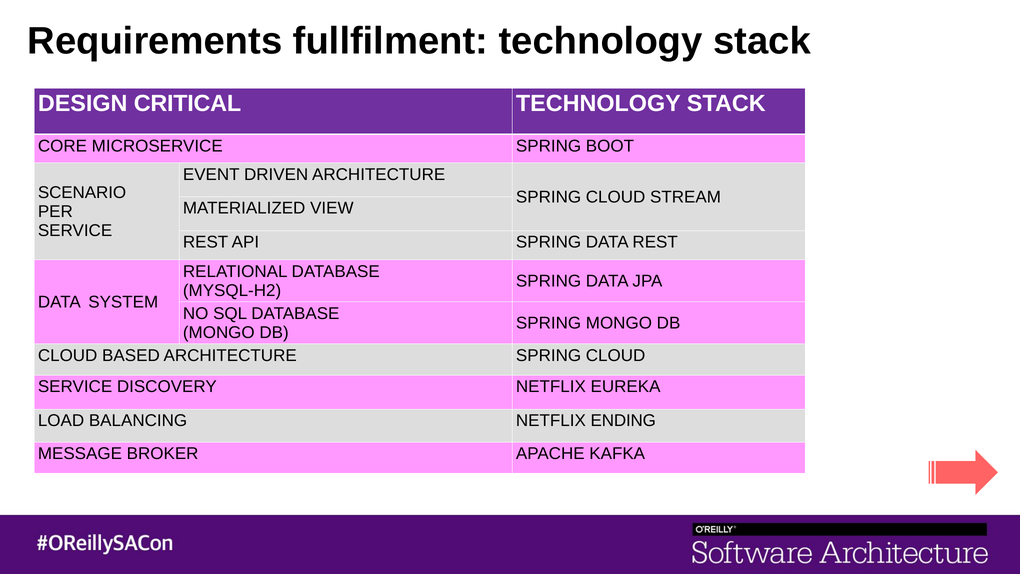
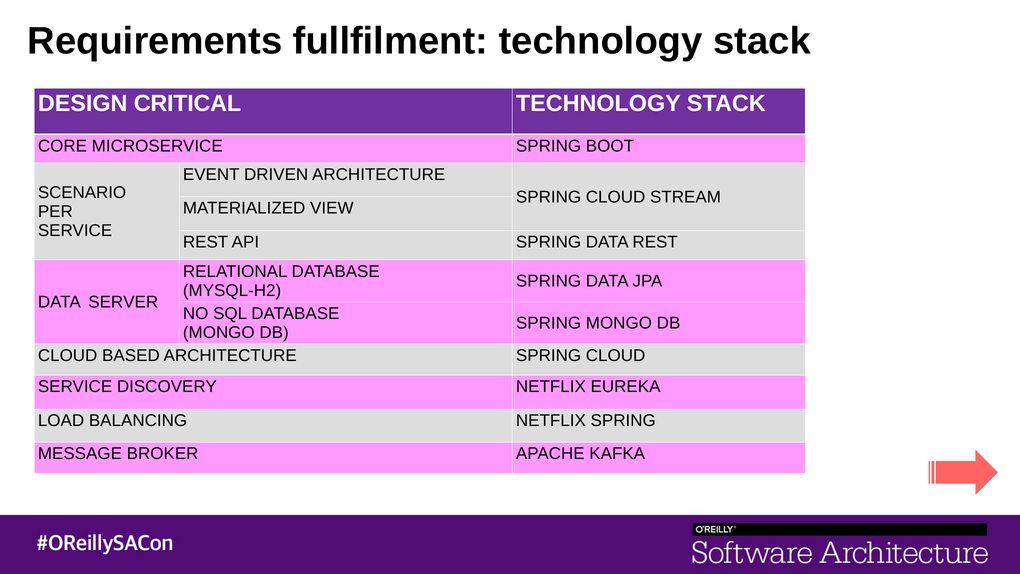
SYSTEM: SYSTEM -> SERVER (123, 302)
NETFLIX ENDING: ENDING -> SPRING (623, 421)
